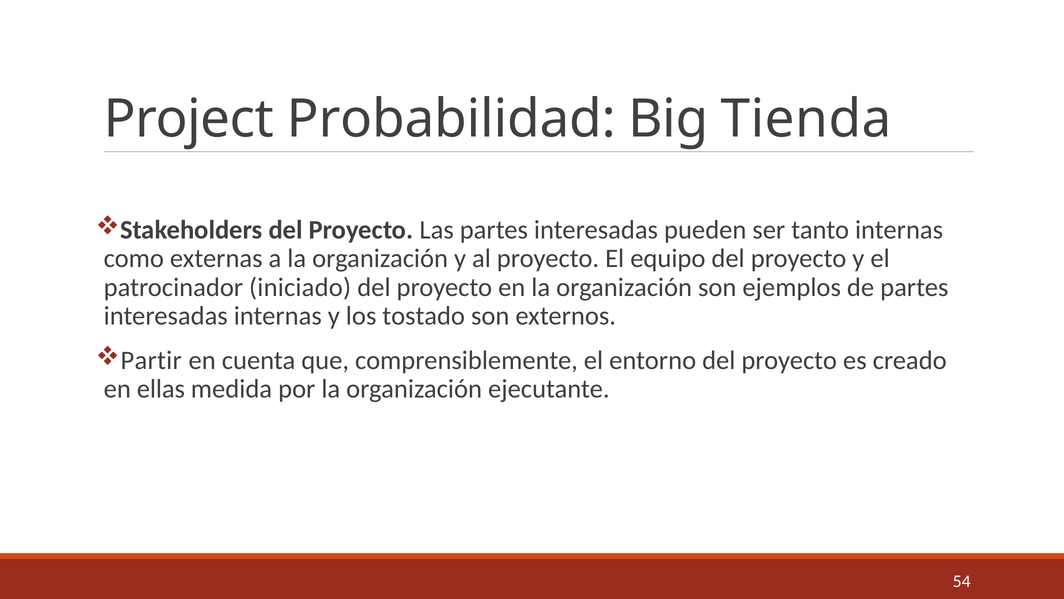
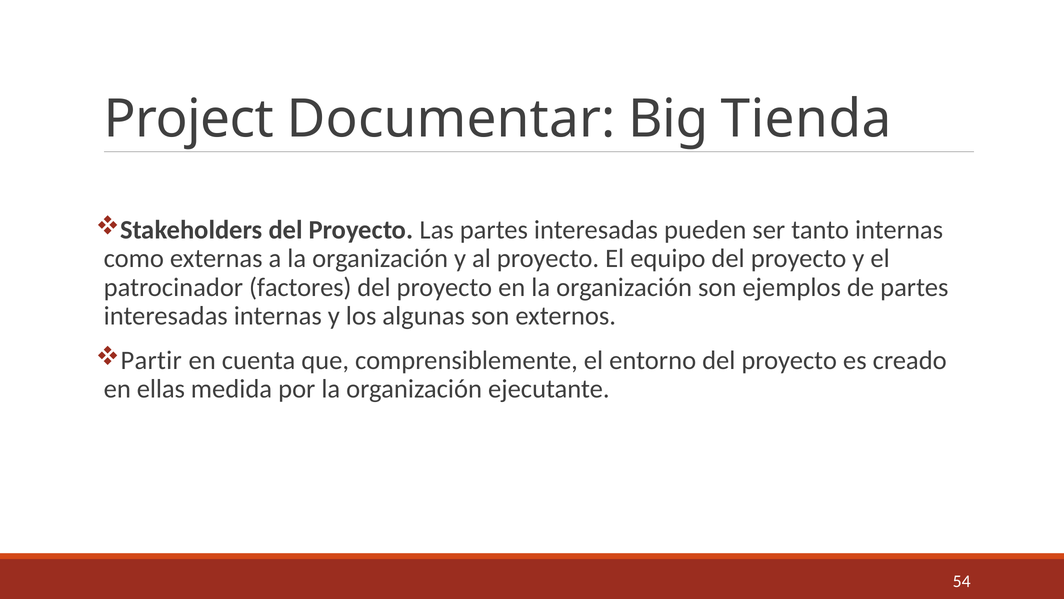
Probabilidad: Probabilidad -> Documentar (451, 119)
iniciado: iniciado -> factores (300, 287)
tostado: tostado -> algunas (424, 316)
